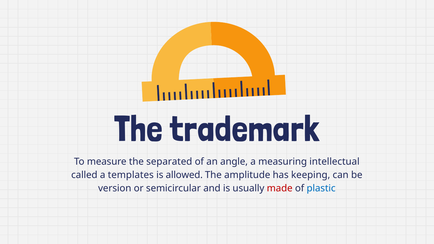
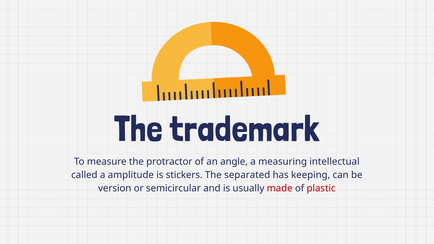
separated: separated -> protractor (169, 162)
templates: templates -> amplitude (131, 175)
allowed: allowed -> stickers (184, 175)
amplitude: amplitude -> separated (247, 175)
plastic colour: blue -> red (321, 188)
